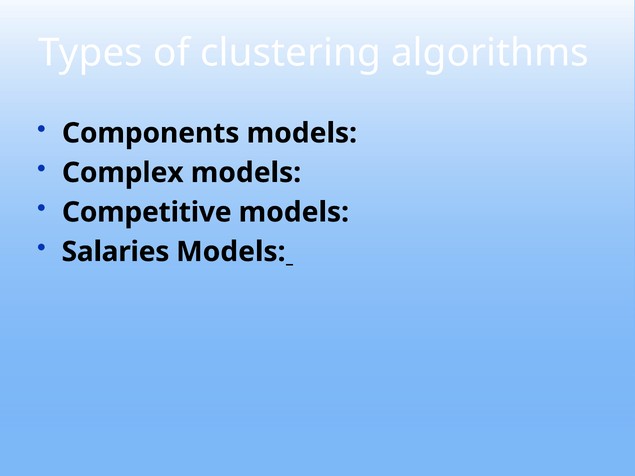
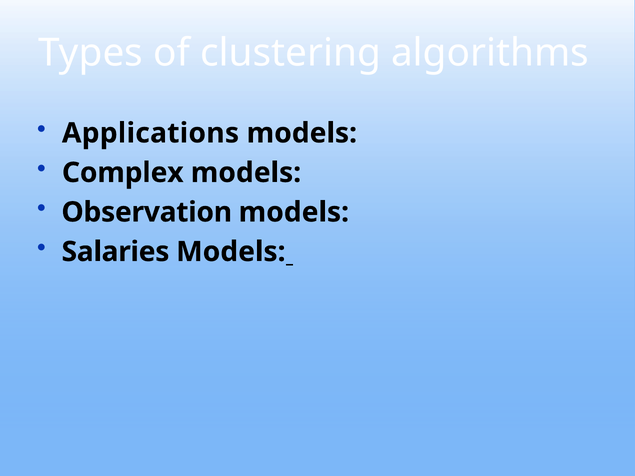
Components: Components -> Applications (150, 133)
Competitive: Competitive -> Observation (147, 212)
